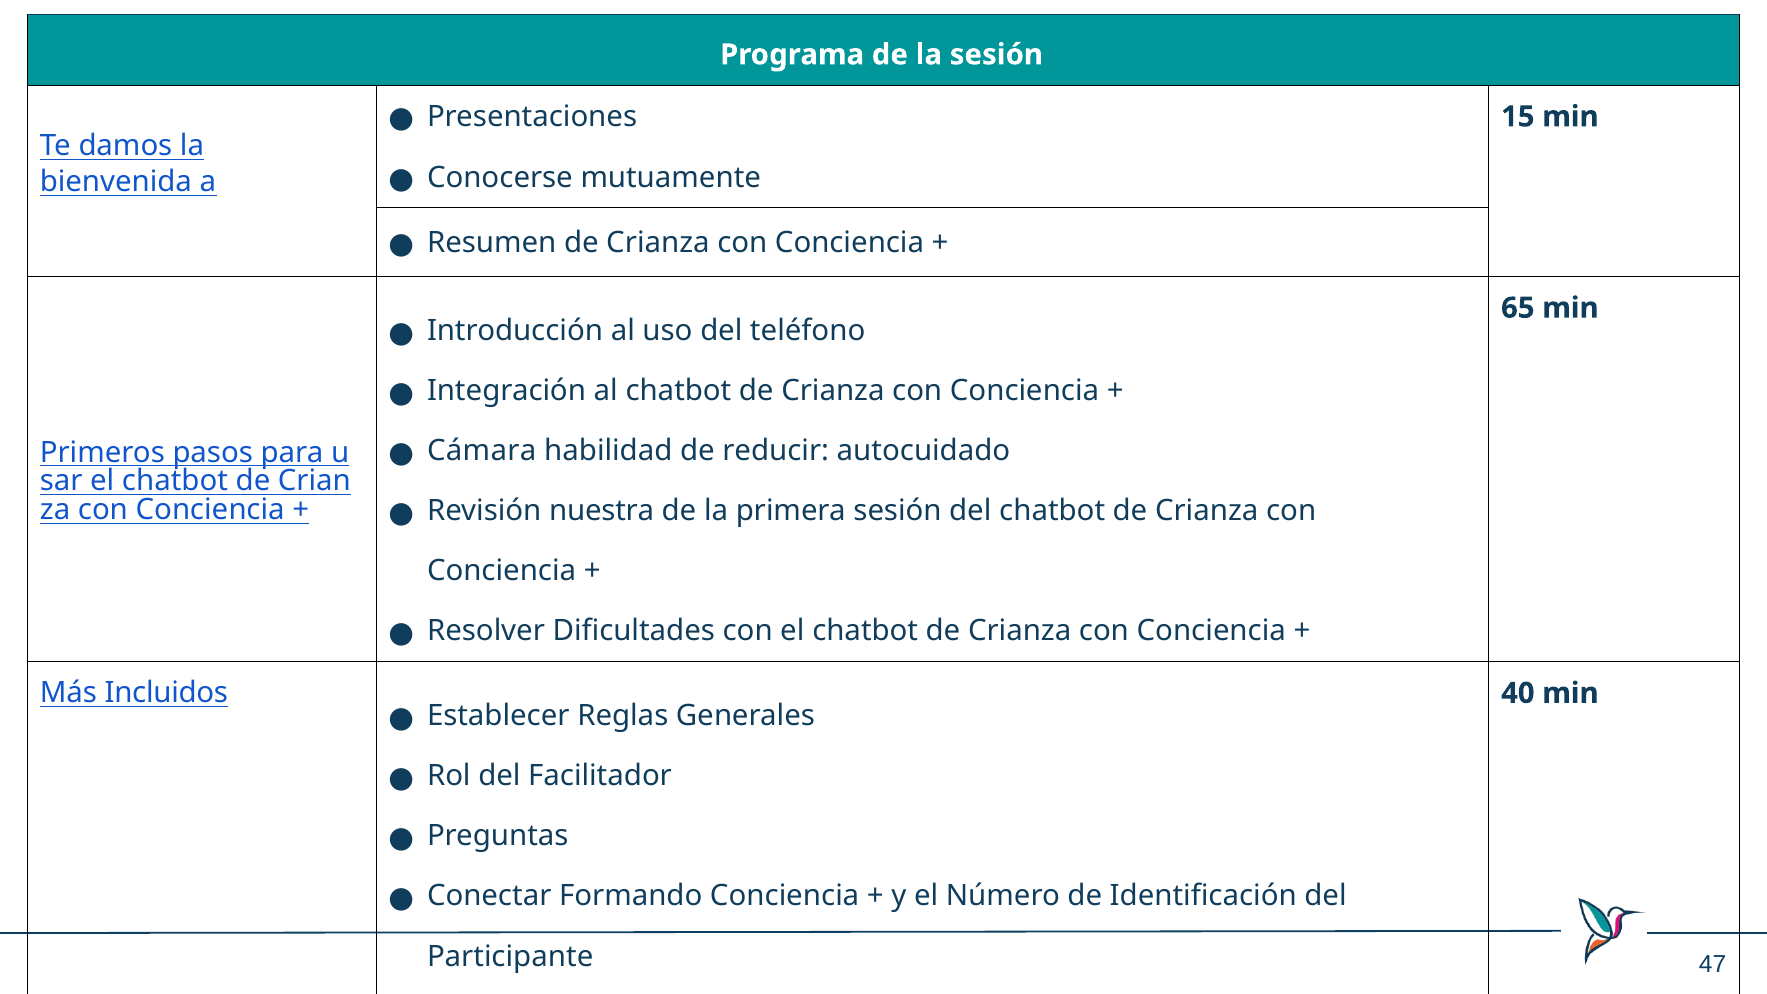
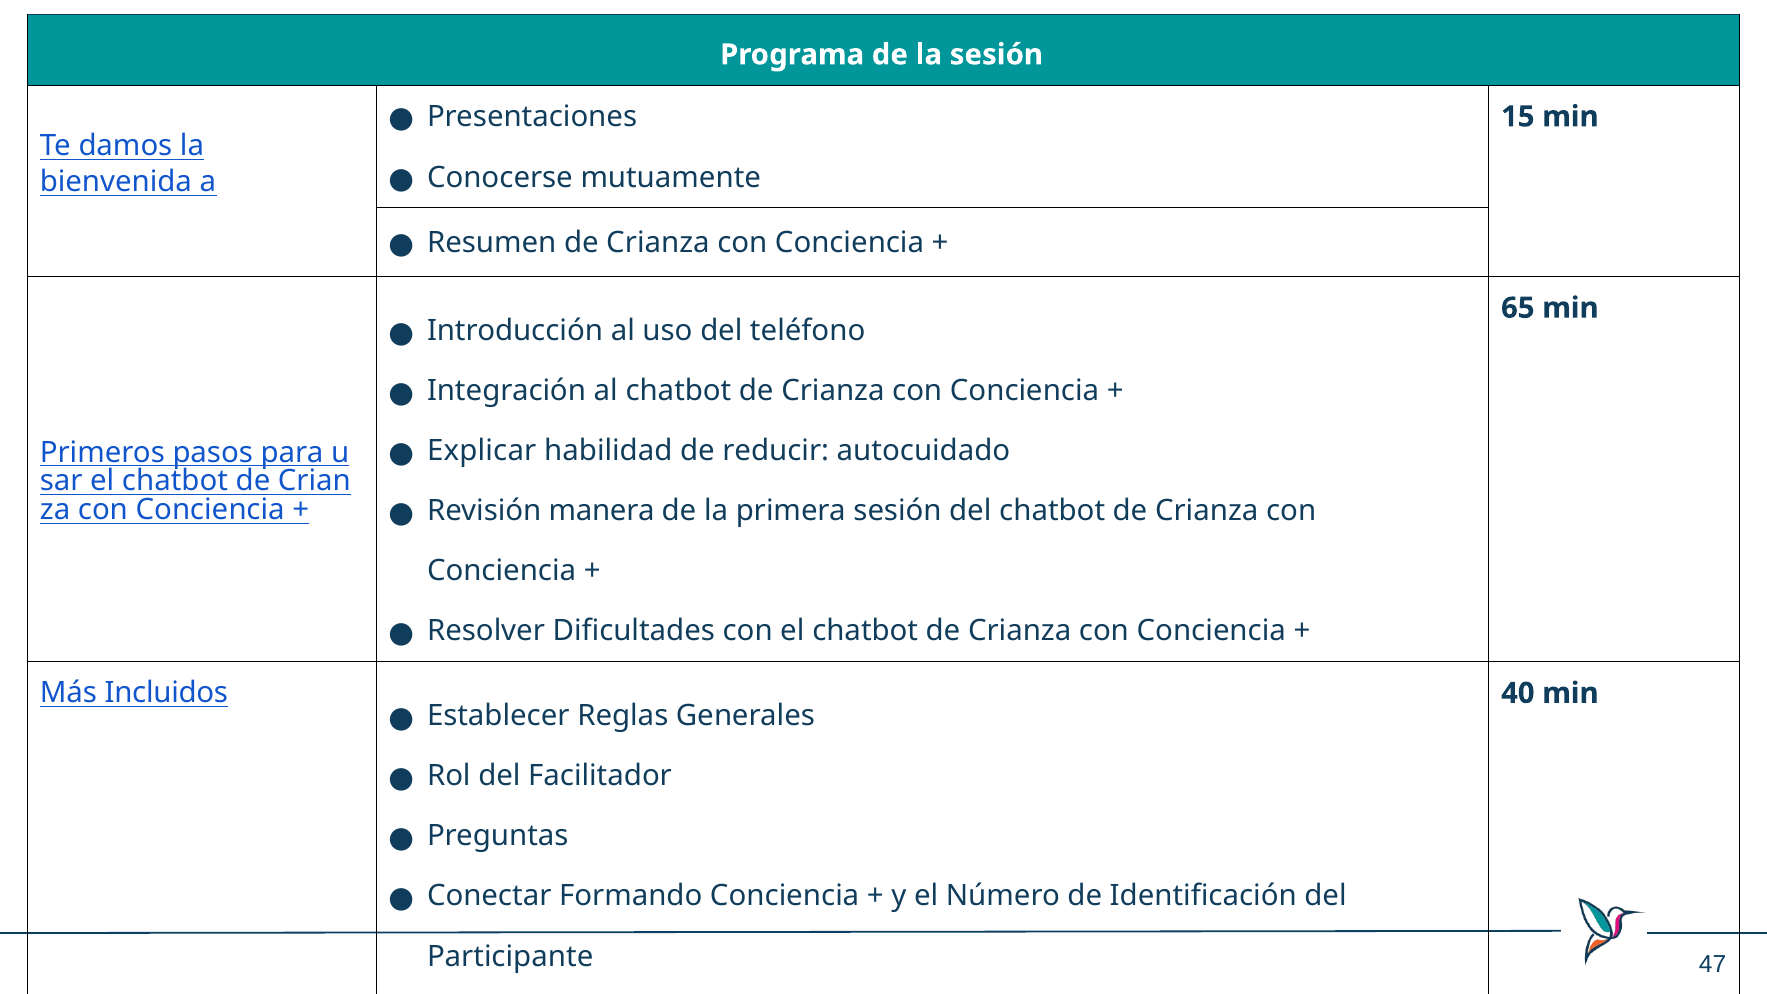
Cámara: Cámara -> Explicar (482, 451)
nuestra: nuestra -> manera (602, 511)
